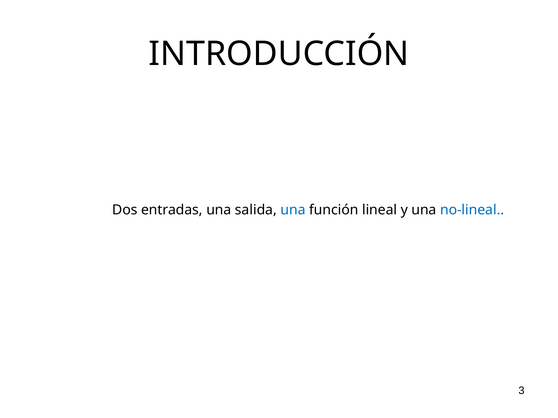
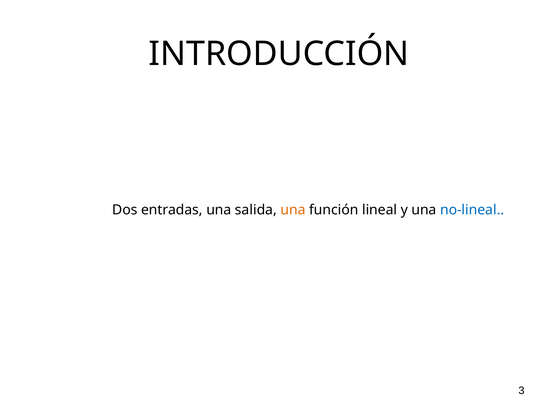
una colour: blue -> orange (293, 210)
